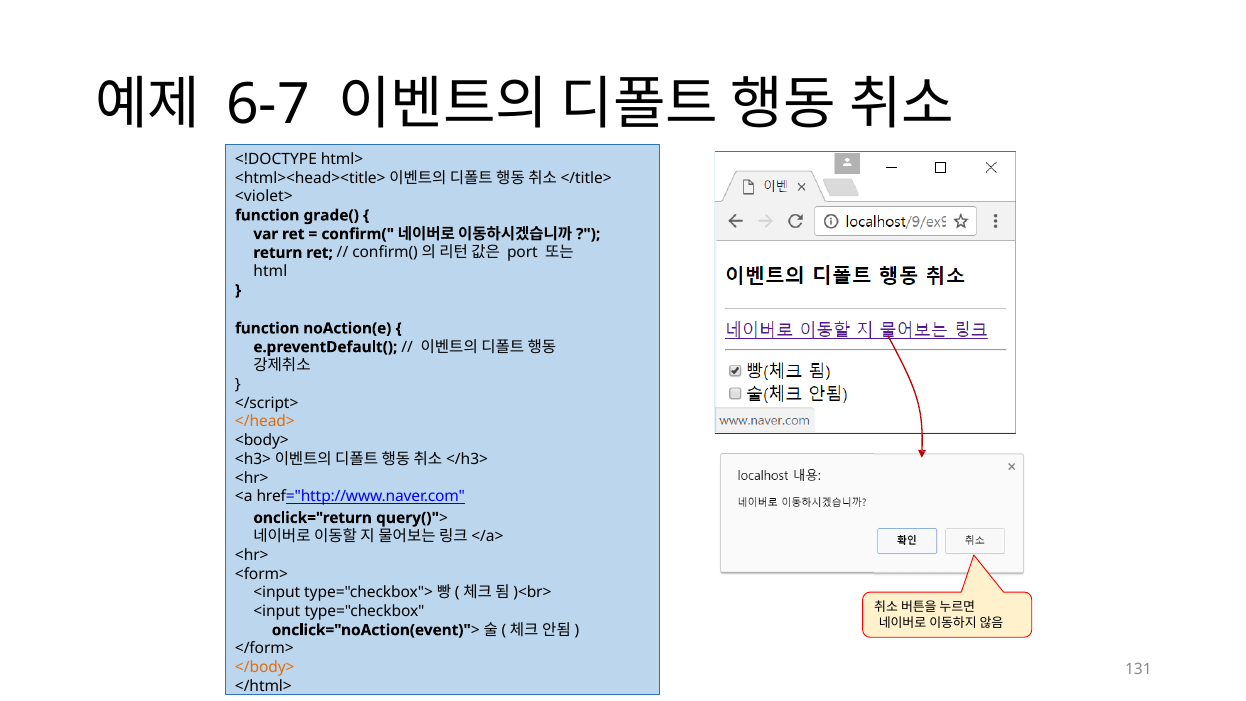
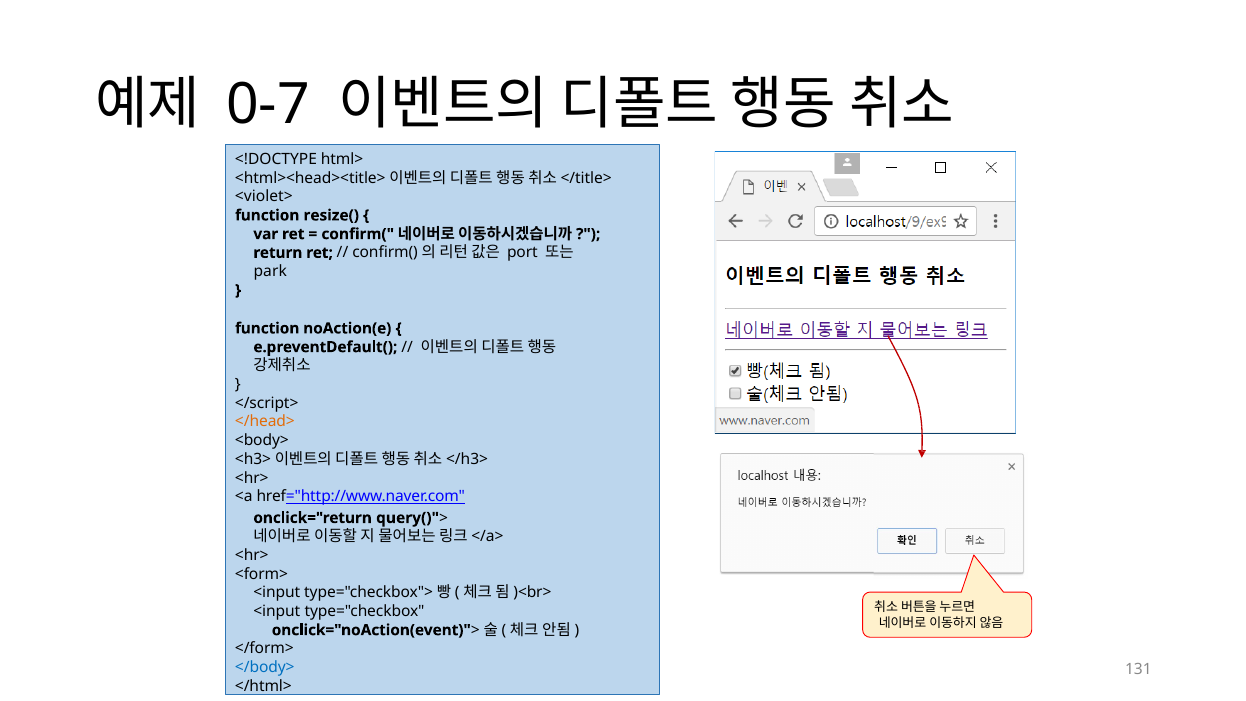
6-7: 6-7 -> 0-7 (268, 105)
grade(: grade( -> resize( (331, 215)
html: html -> park (270, 271)
</body> colour: orange -> blue (265, 667)
